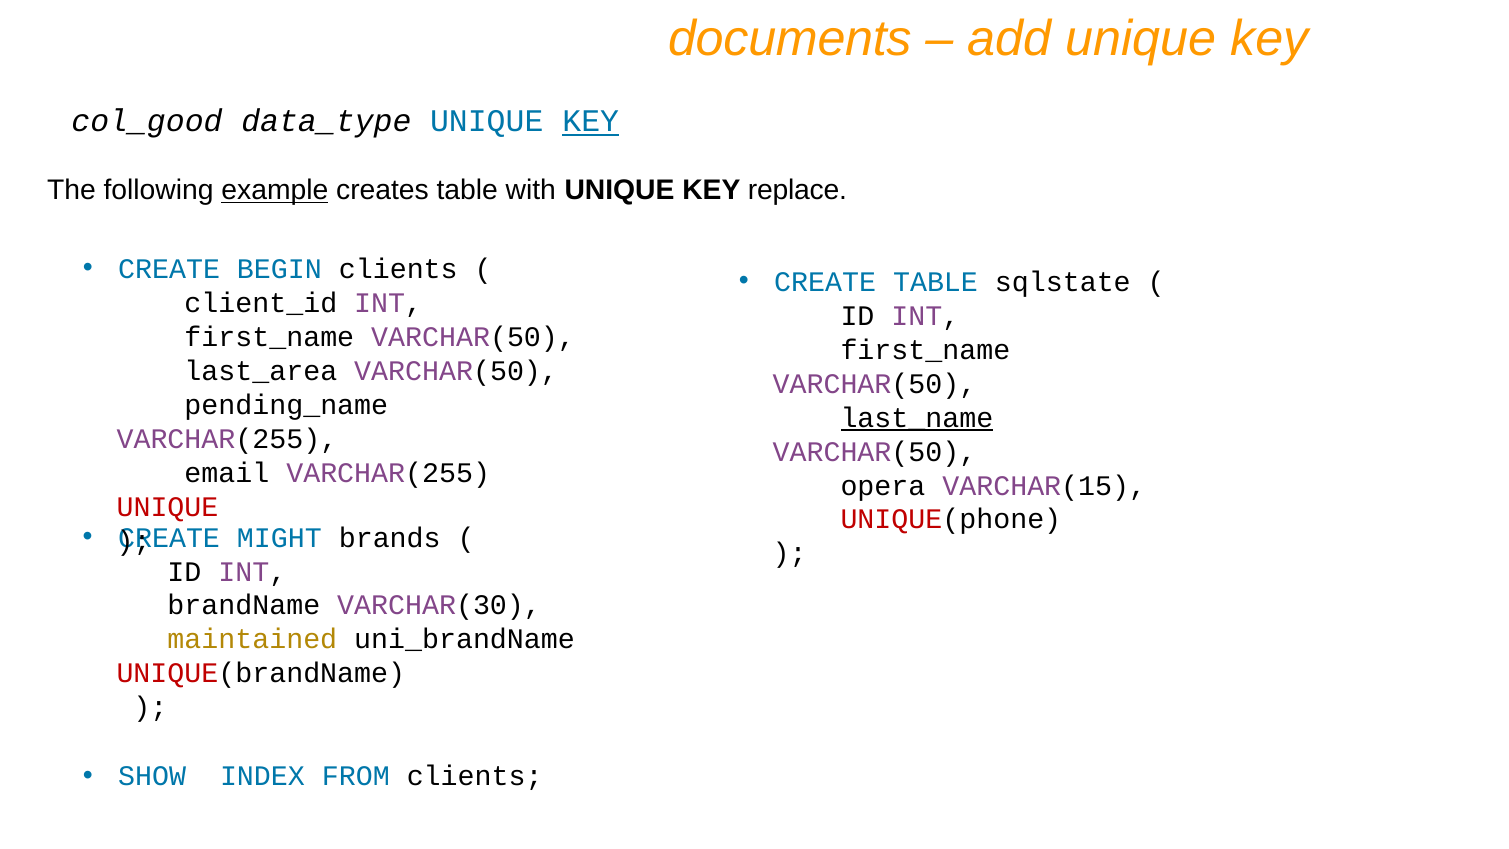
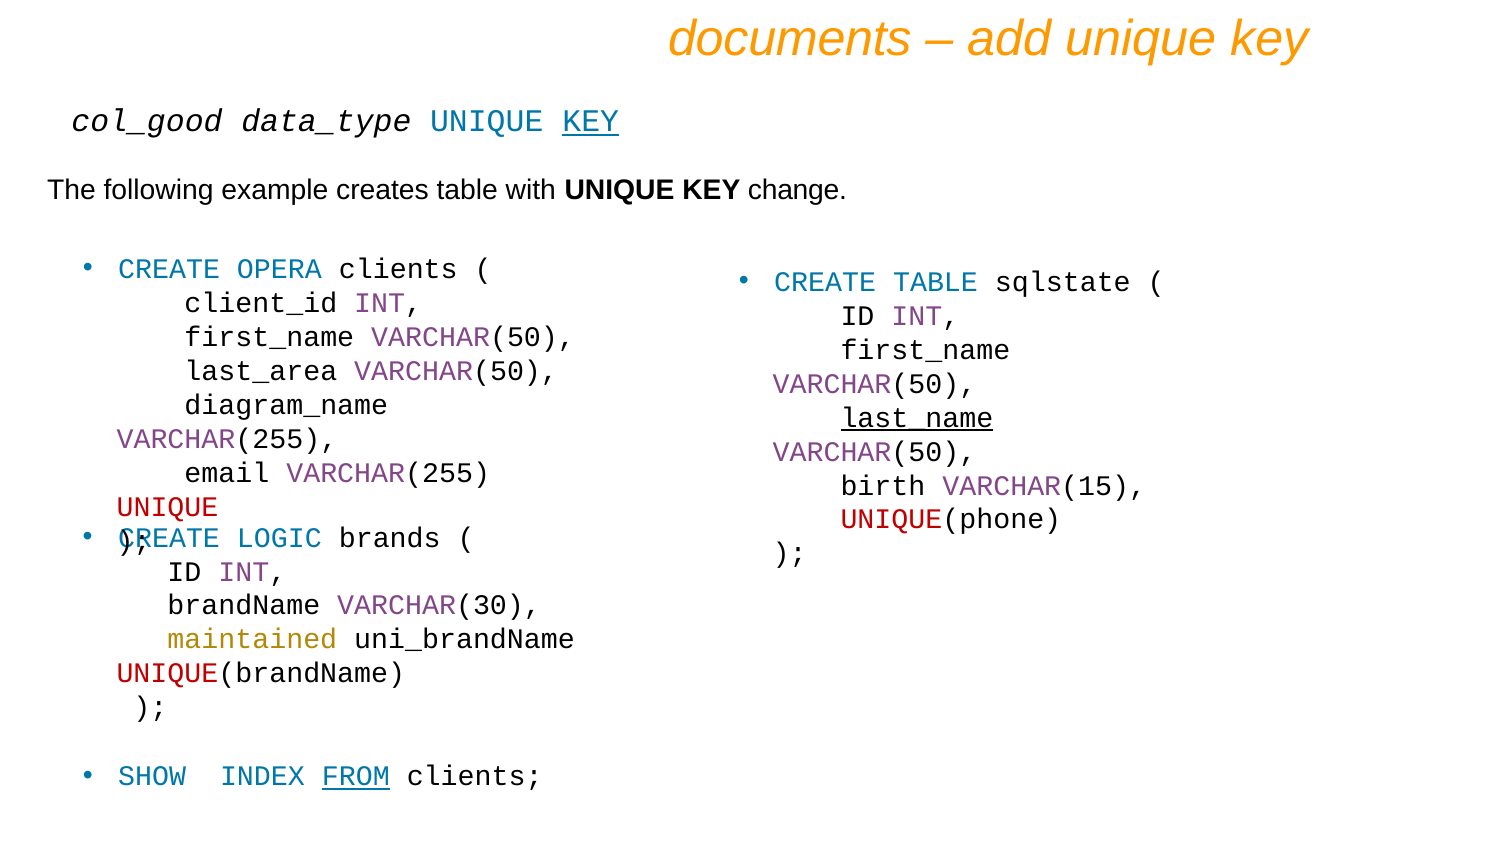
example underline: present -> none (275, 190)
replace: replace -> change (797, 190)
BEGIN: BEGIN -> OPERA (279, 269)
pending_name: pending_name -> diagram_name (286, 405)
opera: opera -> birth (883, 486)
MIGHT: MIGHT -> LOGIC (279, 538)
FROM underline: none -> present (356, 776)
